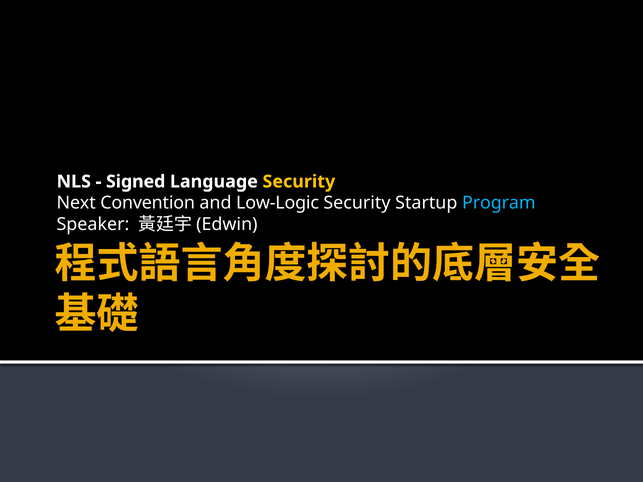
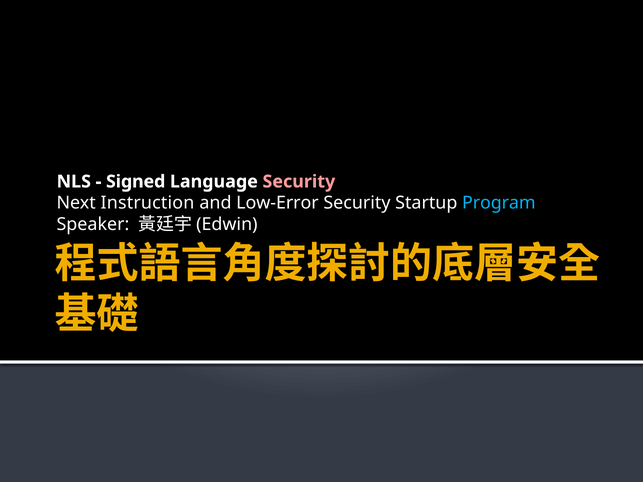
Security colour: yellow -> pink (299, 182)
Convention: Convention -> Instruction (147, 203)
Low-Logic: Low-Logic -> Low-Error (277, 203)
